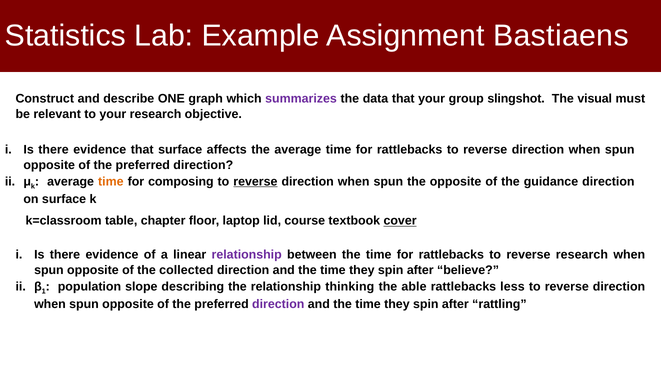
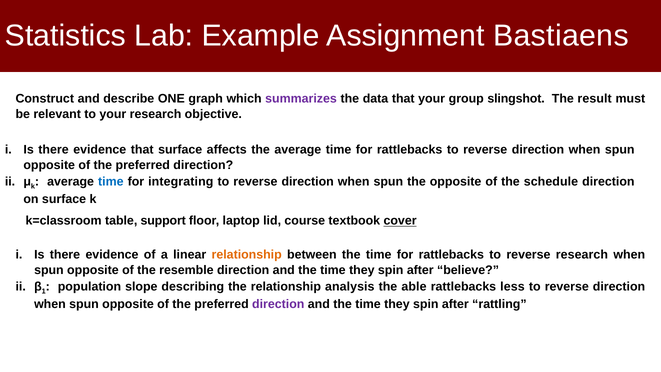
visual: visual -> result (595, 98)
time colour: orange -> blue (111, 181)
composing: composing -> integrating (181, 181)
reverse underline: present -> none (255, 181)
guidance: guidance -> schedule (551, 181)
chapter: chapter -> support (163, 221)
relationship colour: purple -> orange (247, 254)
collected: collected -> resemble (186, 270)
thinking: thinking -> analysis (350, 286)
